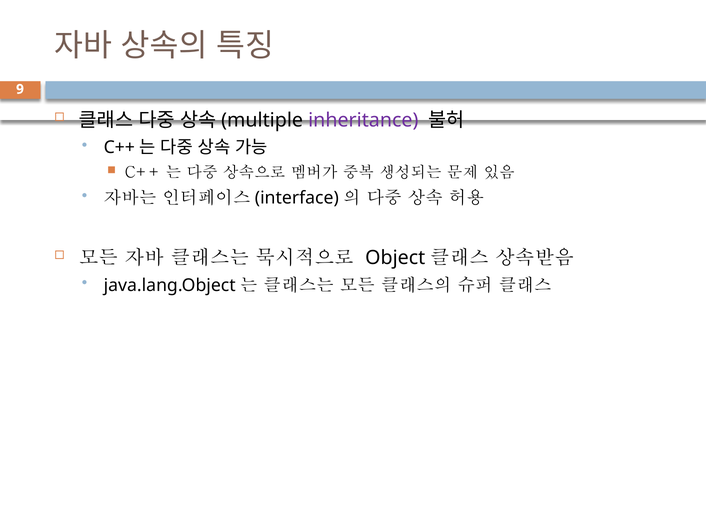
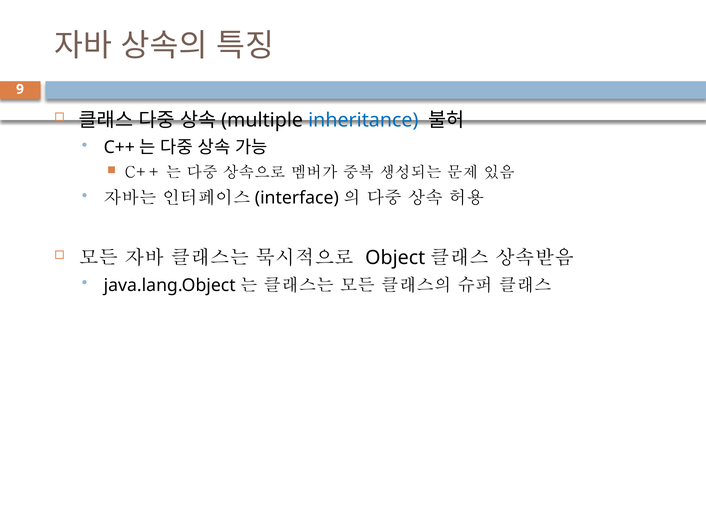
inheritance colour: purple -> blue (363, 120)
